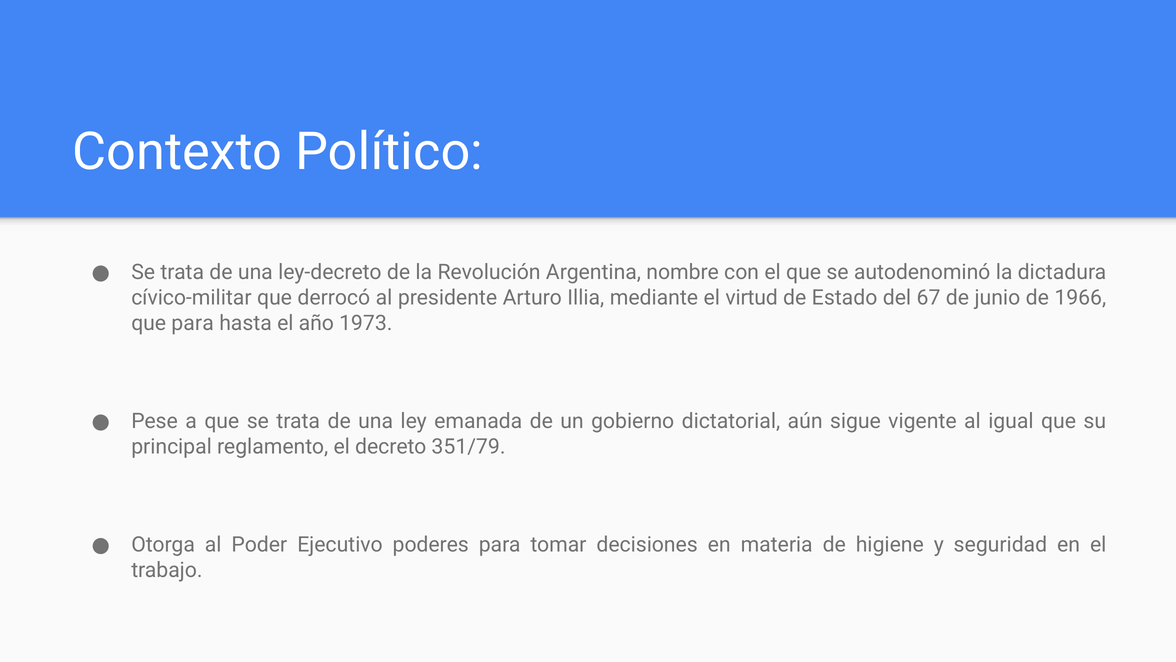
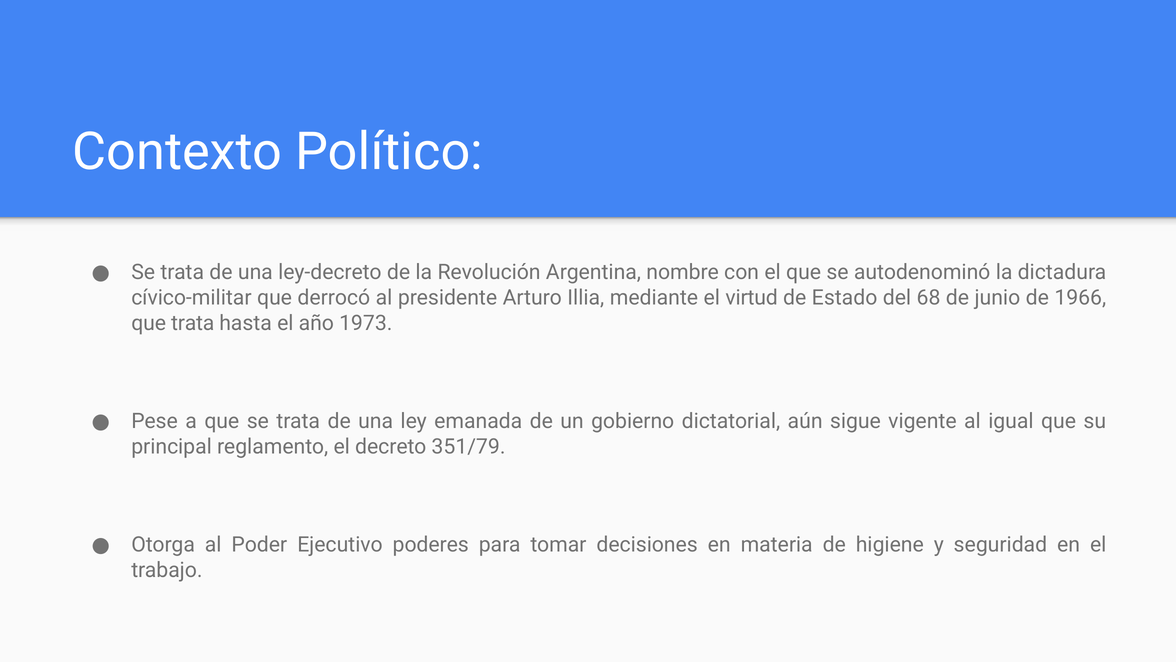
67: 67 -> 68 (929, 297)
que para: para -> trata (193, 323)
